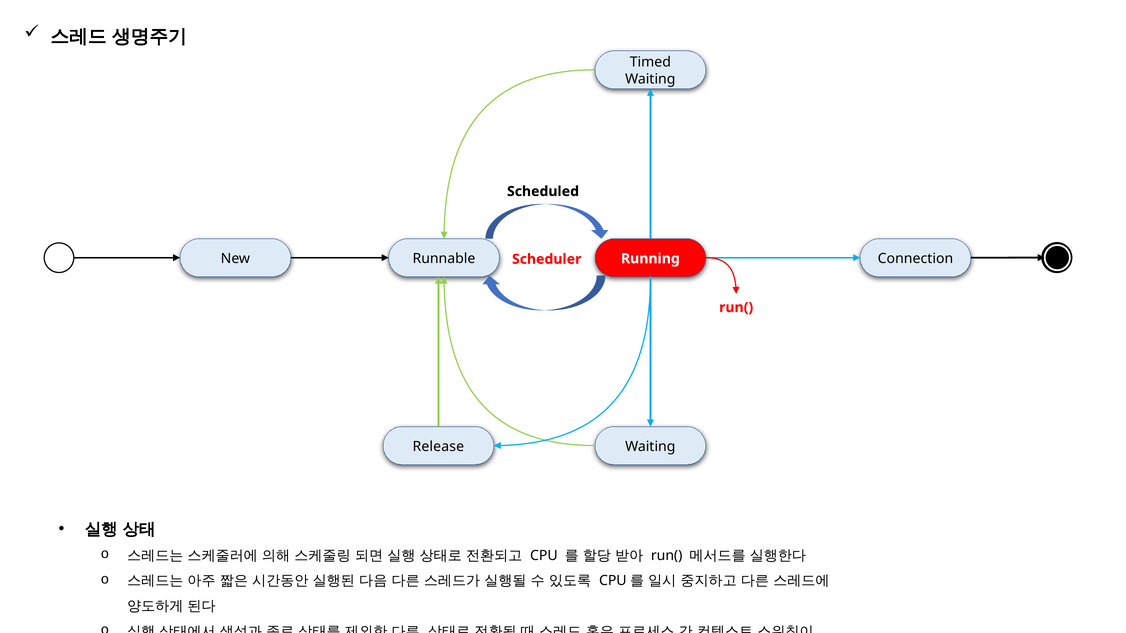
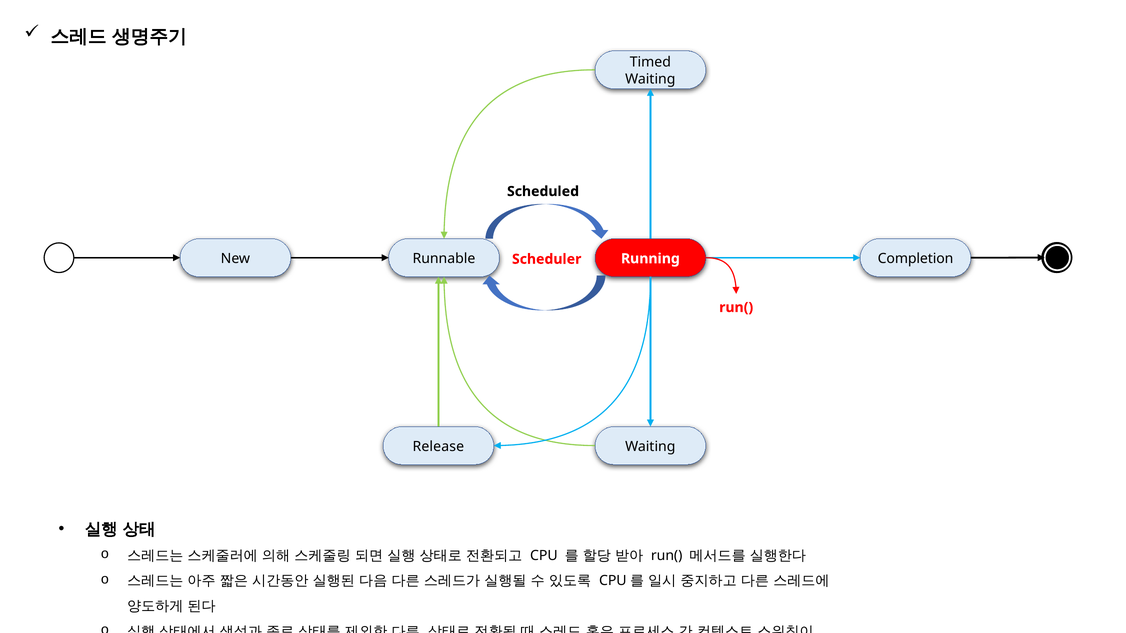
Connection: Connection -> Completion (916, 259)
